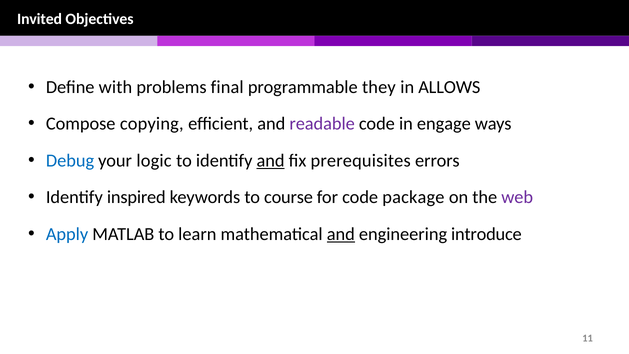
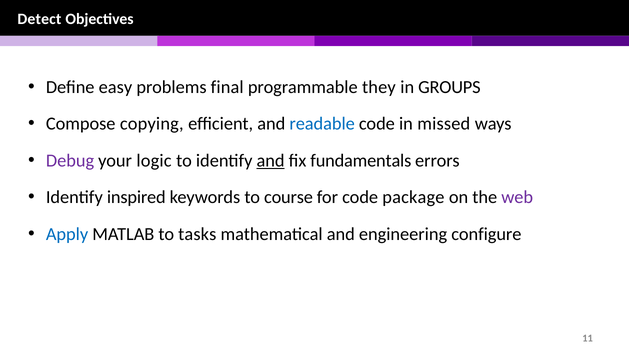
Invited: Invited -> Detect (39, 19)
with: with -> easy (115, 87)
ALLOWS: ALLOWS -> GROUPS (449, 87)
readable colour: purple -> blue (322, 124)
engage: engage -> missed (444, 124)
Debug colour: blue -> purple (70, 161)
prerequisites: prerequisites -> fundamentals (361, 161)
learn: learn -> tasks (197, 234)
and underline: present -> none (341, 234)
introduce: introduce -> configure (486, 234)
